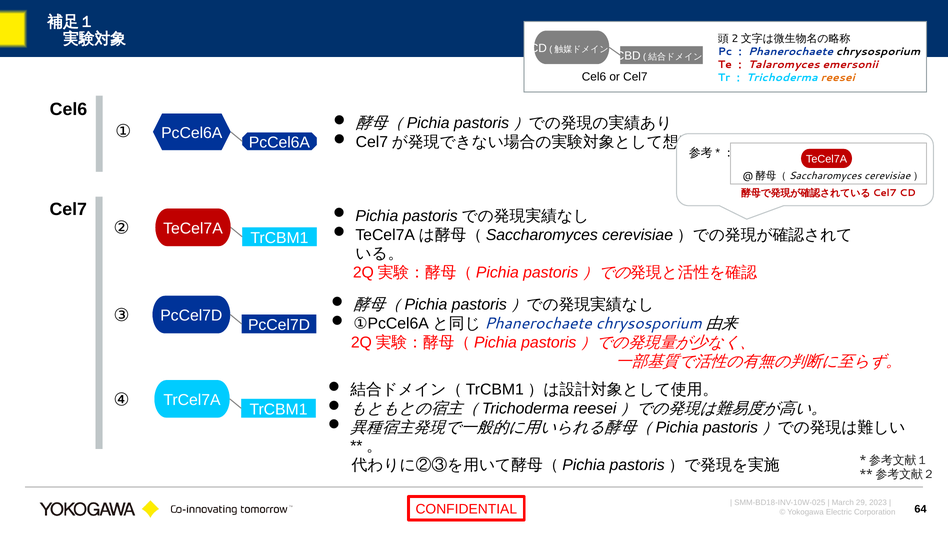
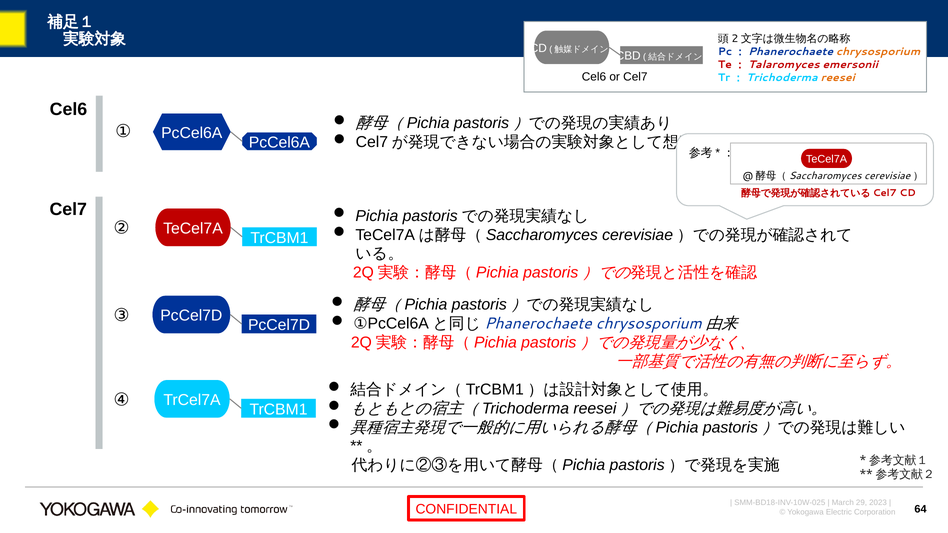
chrysosporium colour: black -> orange (878, 52)
